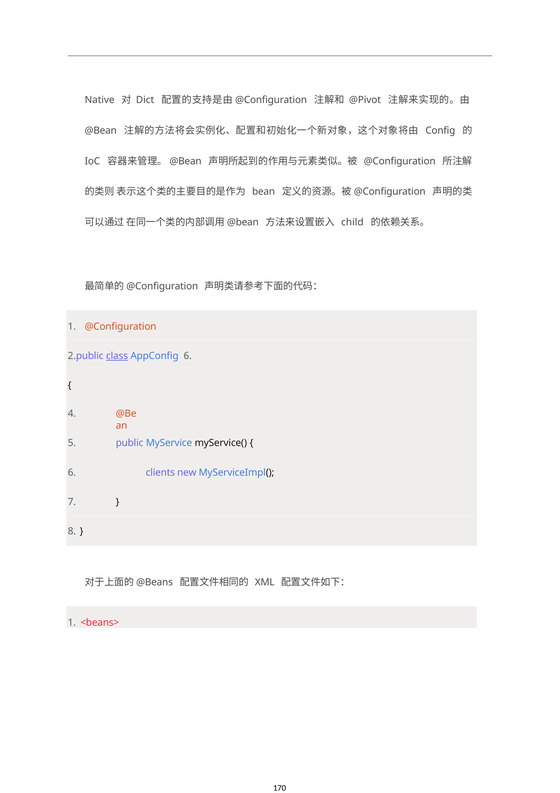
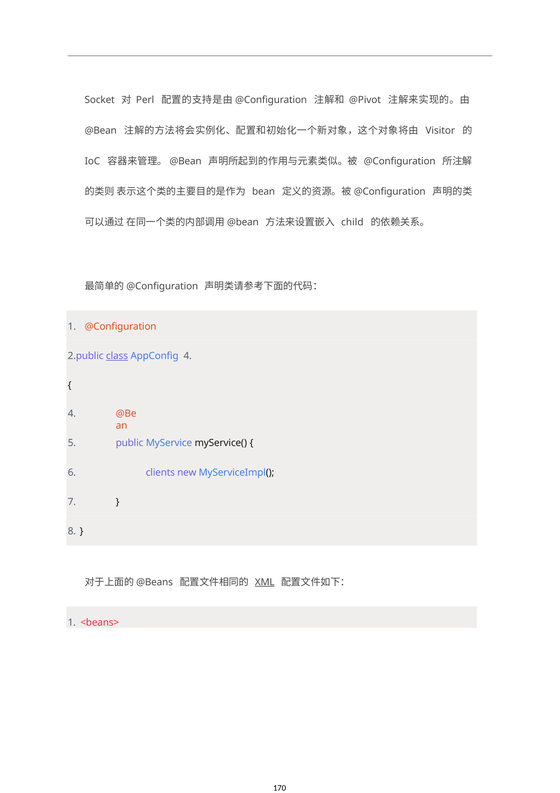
Native: Native -> Socket (100, 100)
Dict: Dict -> Perl (145, 100)
Config: Config -> Visitor (440, 130)
AppConfig 6: 6 -> 4 (188, 356)
XML underline: none -> present (265, 582)
